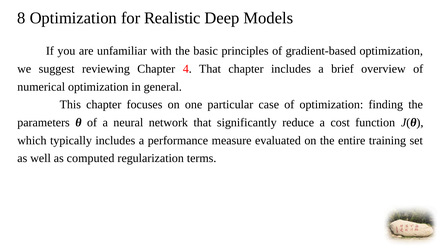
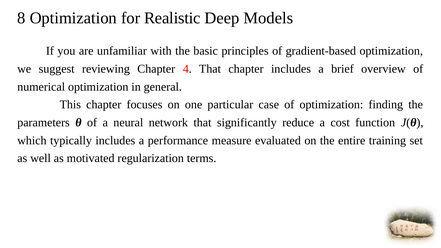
computed: computed -> motivated (91, 158)
